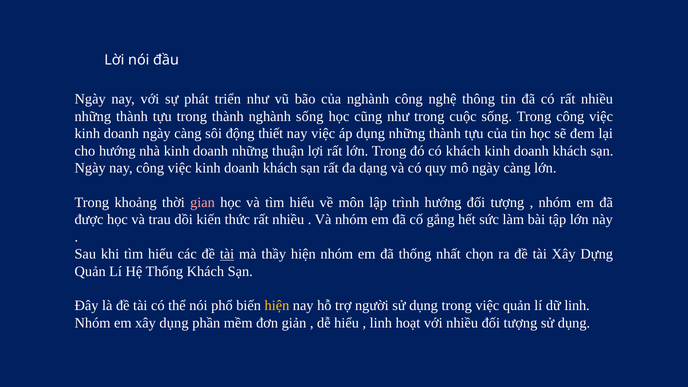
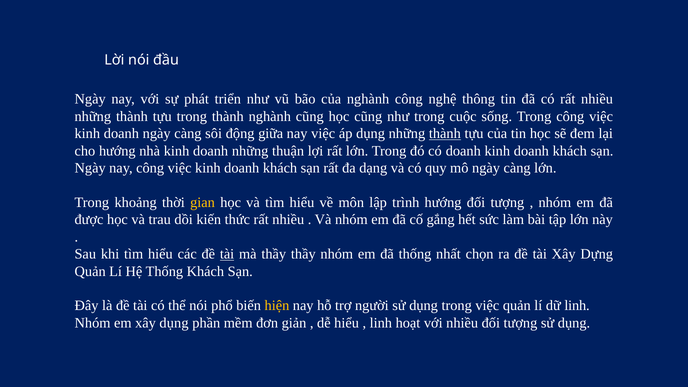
nghành sống: sống -> cũng (310, 116)
thiết: thiết -> giữa (271, 134)
thành underline: none -> present (445, 134)
có khách: khách -> doanh (463, 151)
gian colour: pink -> yellow (203, 202)
thầy hiện: hiện -> thầy (303, 254)
